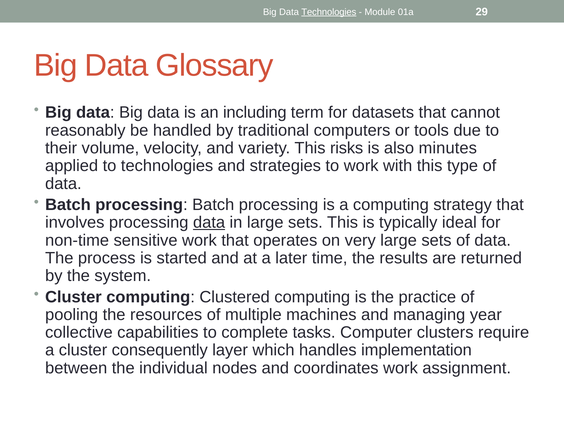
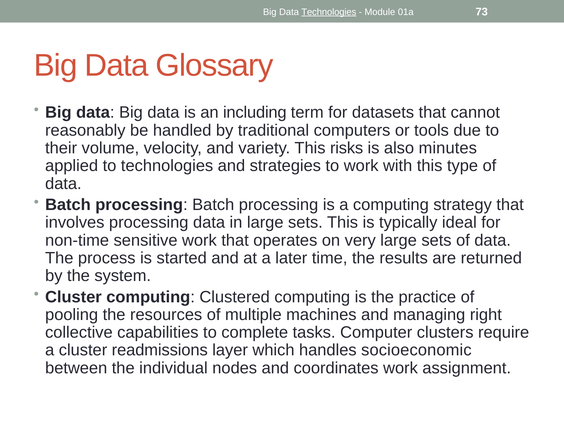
29: 29 -> 73 (482, 12)
data underline: present -> none (209, 223)
year: year -> right (486, 315)
consequently: consequently -> readmissions (160, 350)
implementation: implementation -> socioeconomic (416, 350)
